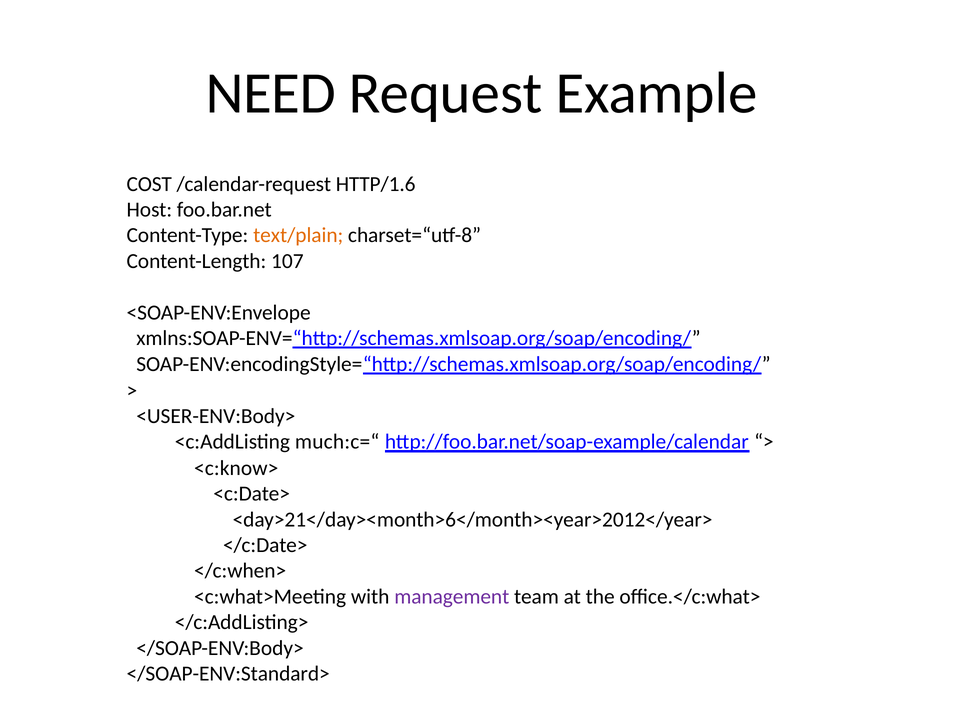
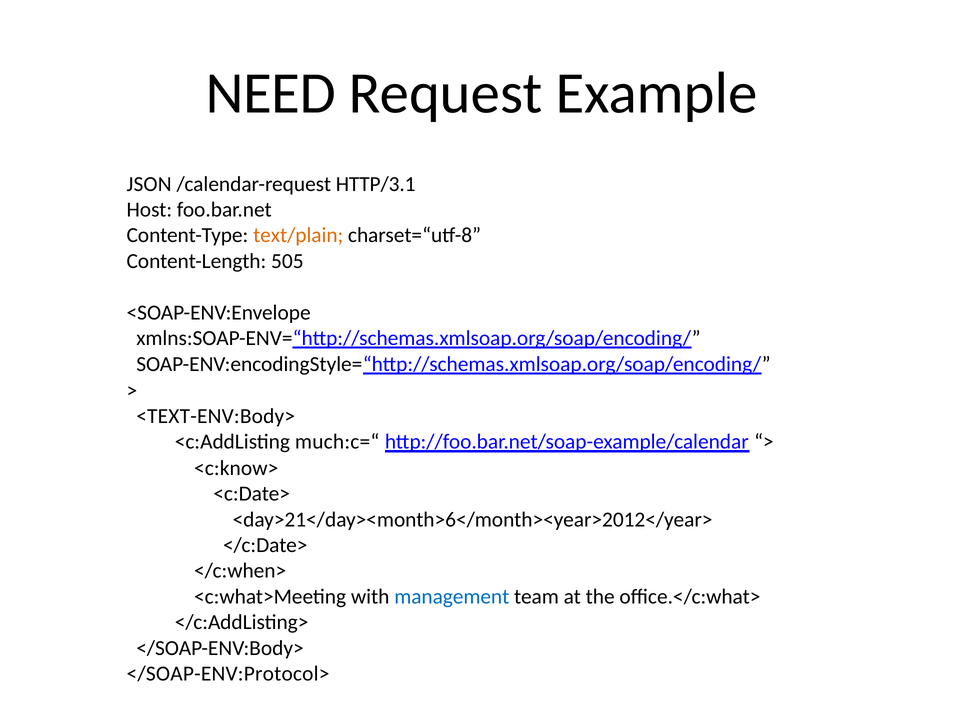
COST: COST -> JSON (149, 184)
HTTP/1.6: HTTP/1.6 -> HTTP/3.1 (376, 184)
107: 107 -> 505 (287, 261)
<USER-ENV:Body>: <USER-ENV:Body> -> <TEXT-ENV:Body> (216, 416)
management colour: purple -> blue (452, 597)
</SOAP-ENV:Standard>: </SOAP-ENV:Standard> -> </SOAP-ENV:Protocol> (228, 674)
